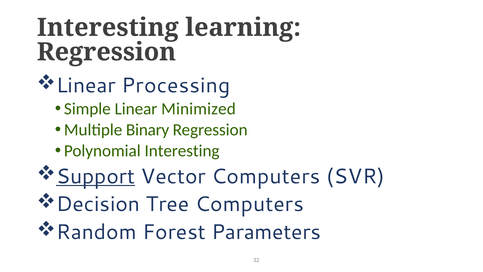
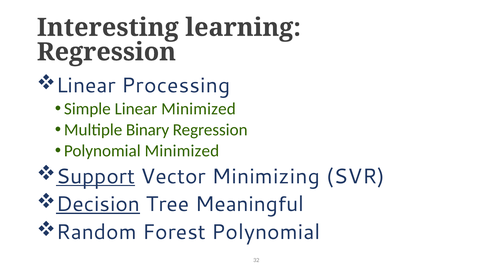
Polynomial Interesting: Interesting -> Minimized (182, 151)
Vector Computers: Computers -> Minimizing (266, 176)
Decision underline: none -> present (98, 204)
Tree Computers: Computers -> Meaningful (250, 204)
Forest Parameters: Parameters -> Polynomial (266, 232)
